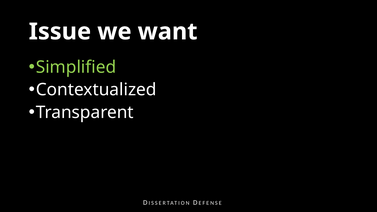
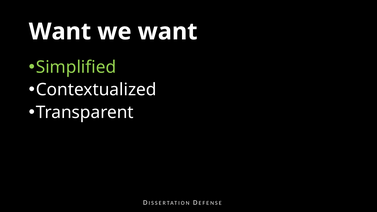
Issue: Issue -> Want (60, 32)
